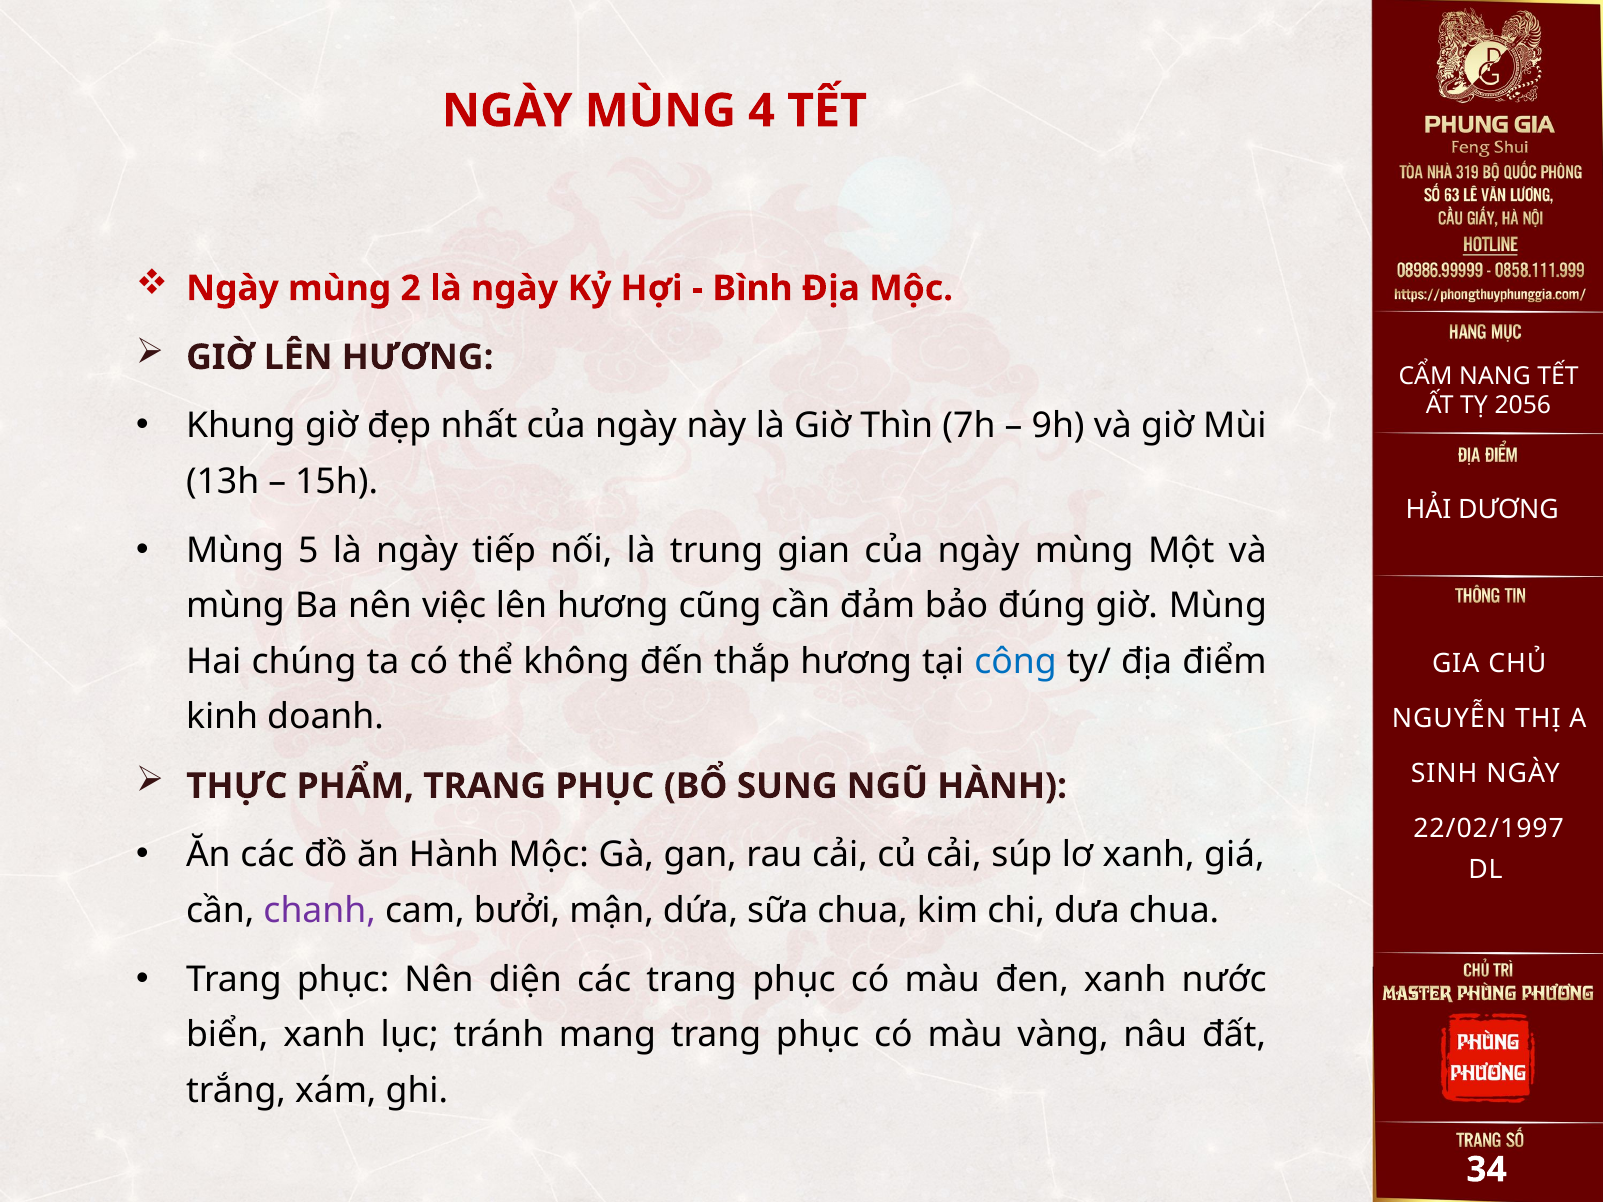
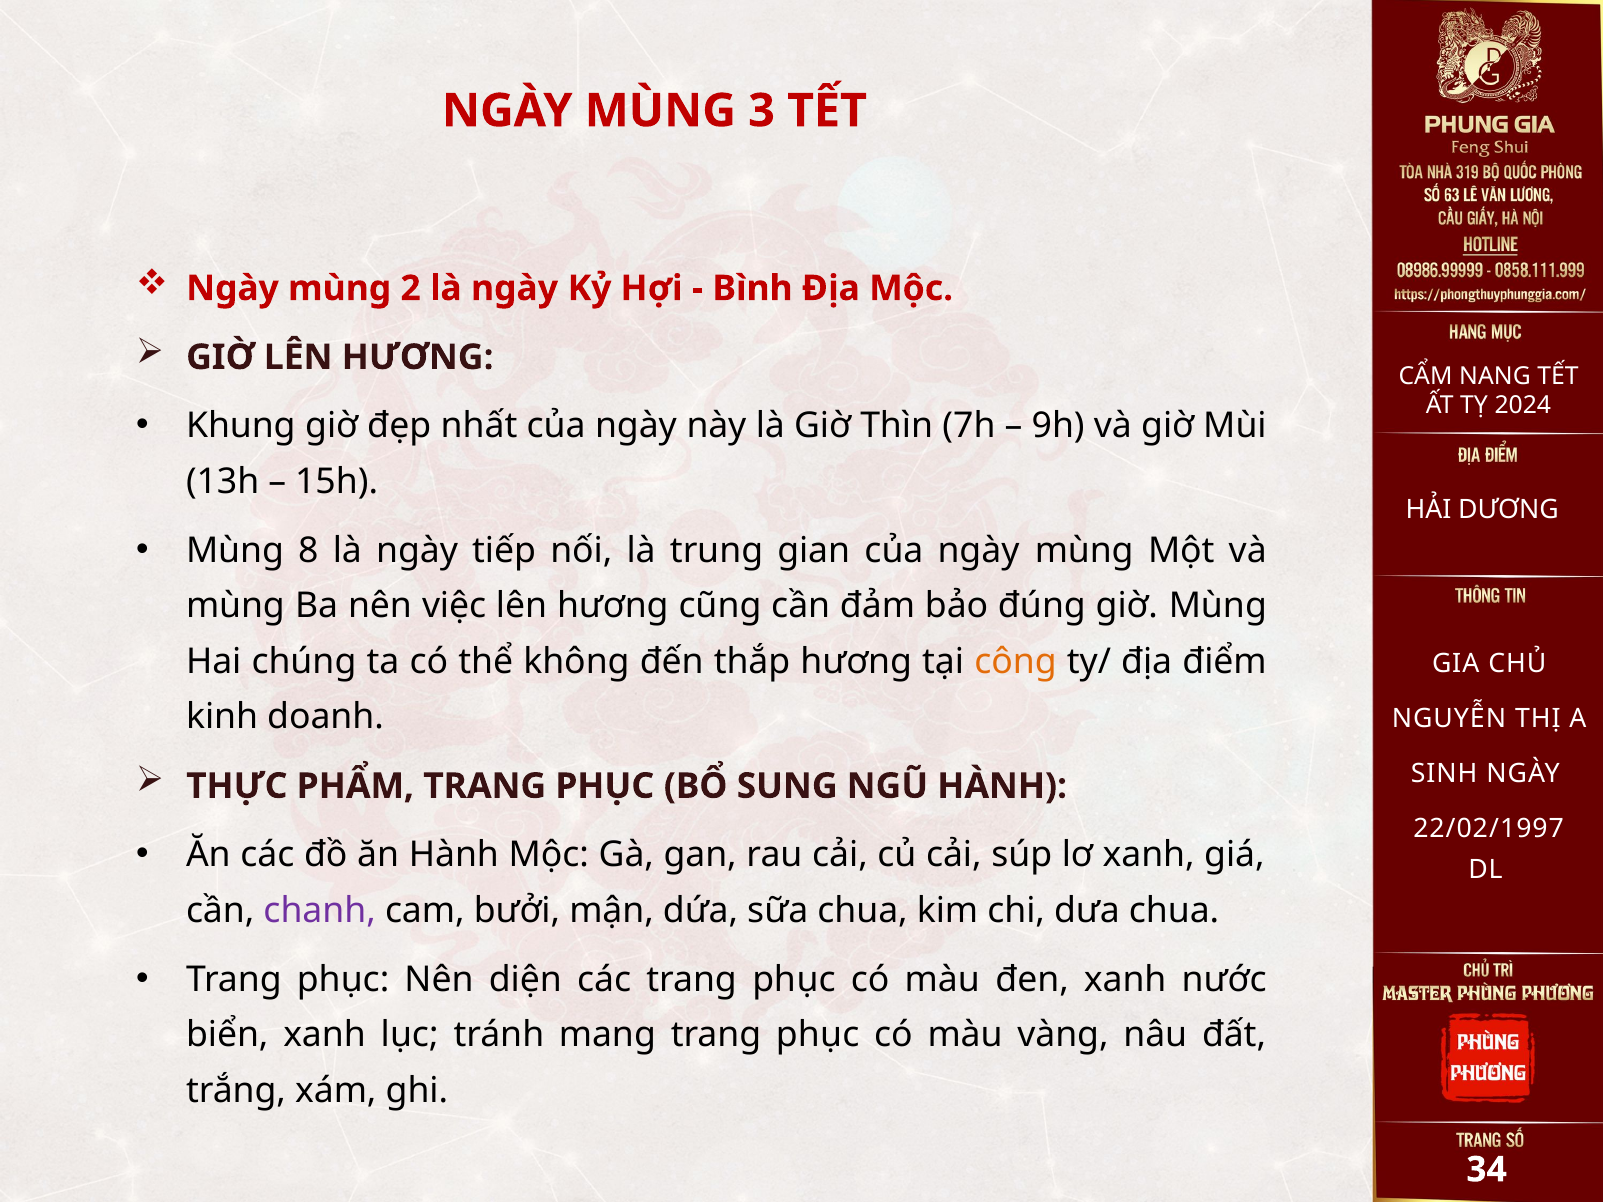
4: 4 -> 3 (762, 111)
2056: 2056 -> 2024 (1523, 406)
5: 5 -> 8 (308, 551)
công colour: blue -> orange (1016, 662)
